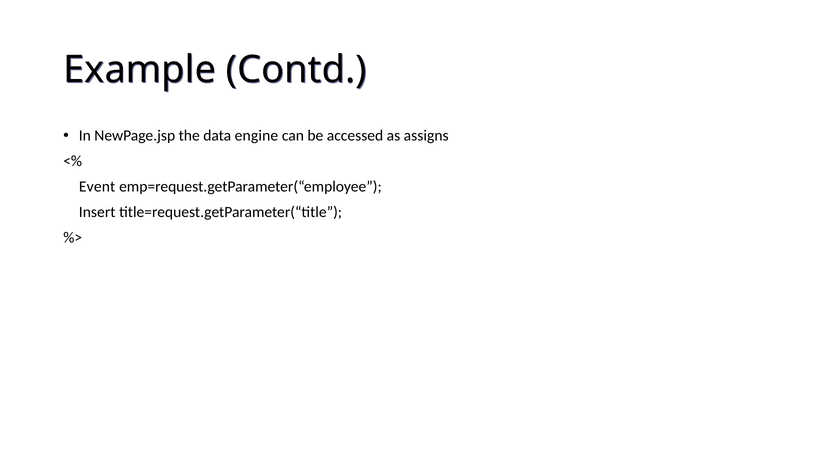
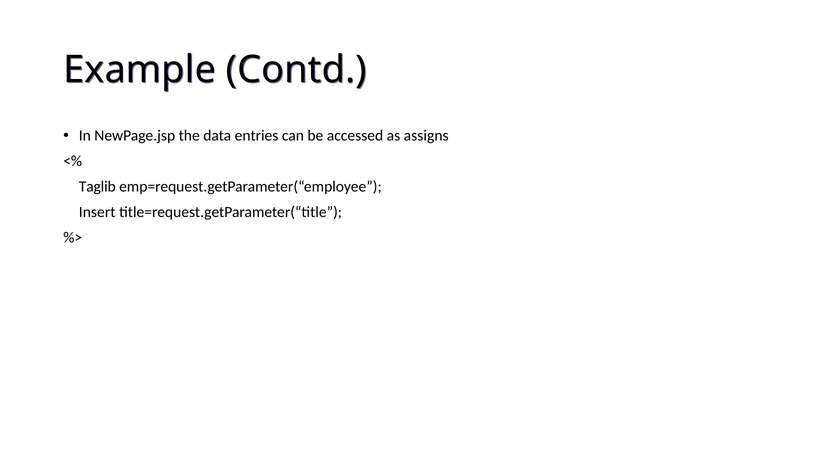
engine: engine -> entries (257, 136)
Event: Event -> Taglib (97, 187)
